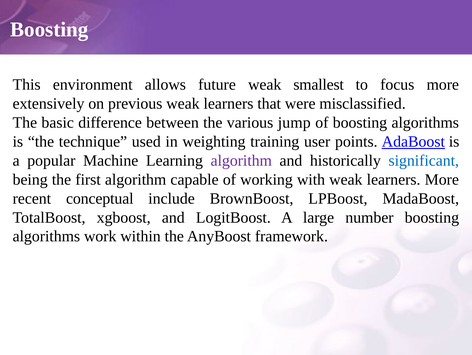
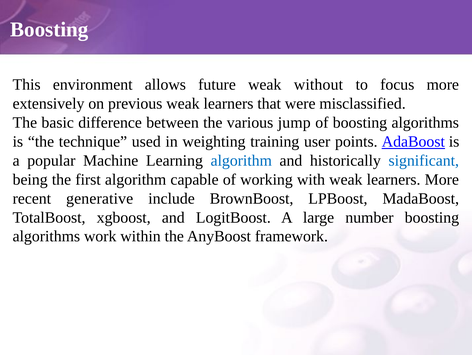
smallest: smallest -> without (318, 85)
algorithm colour: purple -> blue (241, 160)
conceptual: conceptual -> generative (100, 198)
